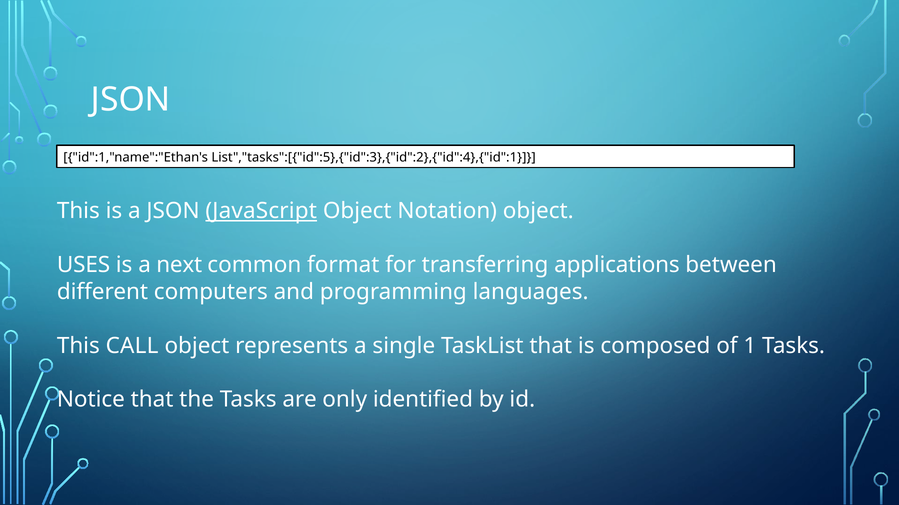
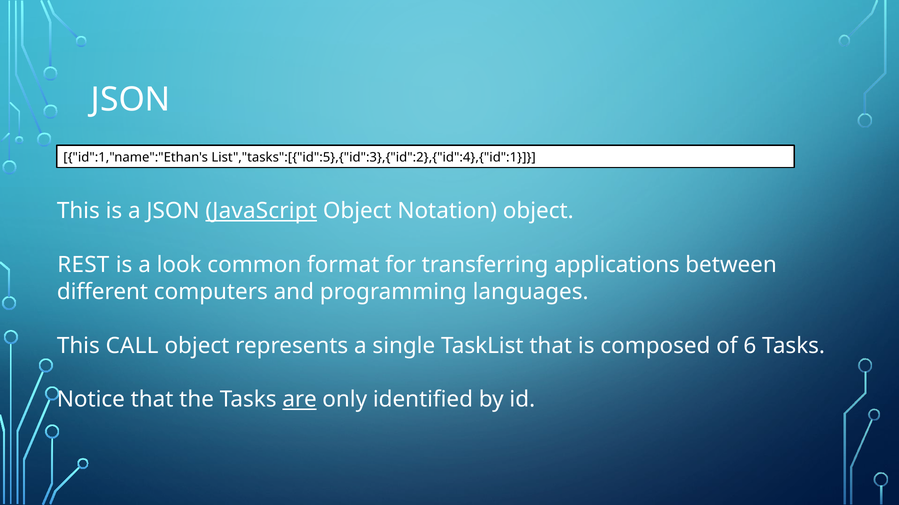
USES: USES -> REST (83, 265)
next: next -> look (179, 265)
1: 1 -> 6 (750, 346)
are underline: none -> present (300, 400)
